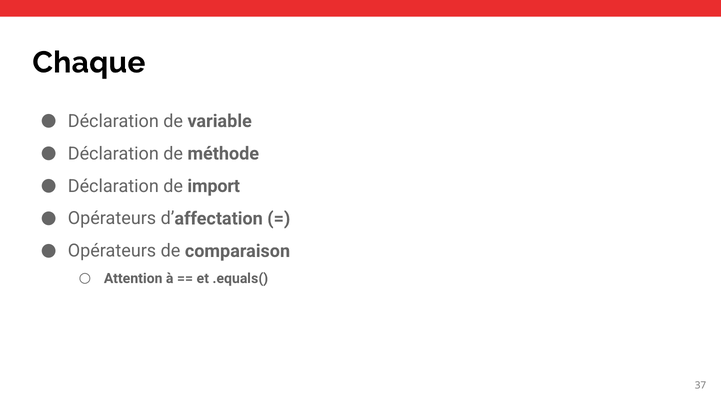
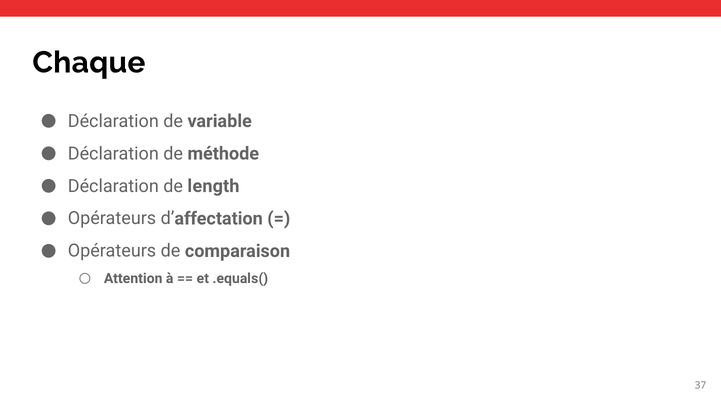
import: import -> length (213, 186)
